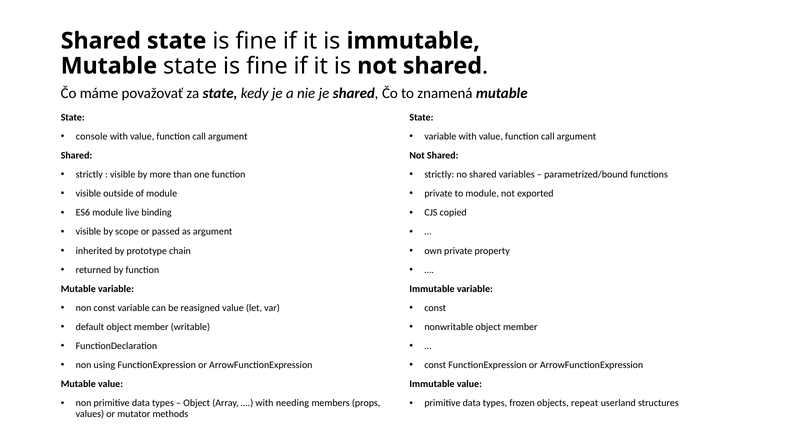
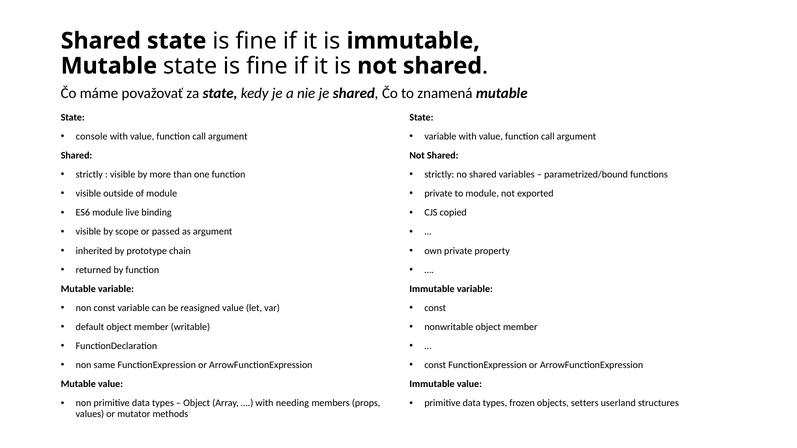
using: using -> same (104, 365)
repeat: repeat -> setters (585, 403)
